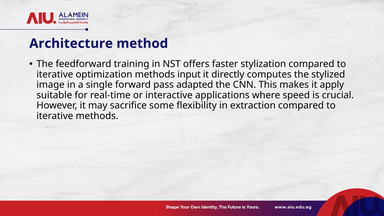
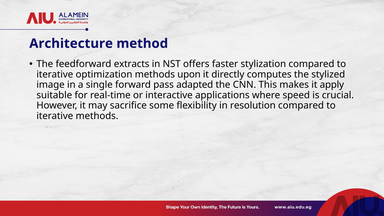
training: training -> extracts (132, 64)
input: input -> upon (189, 74)
extraction: extraction -> resolution (253, 106)
